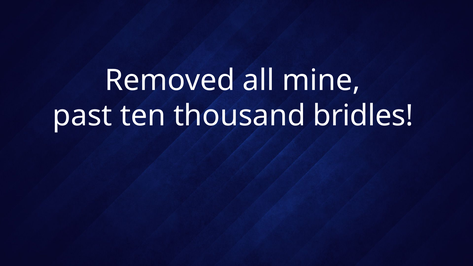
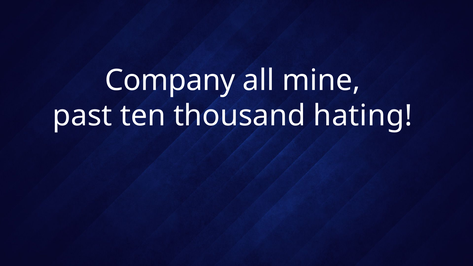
Removed: Removed -> Company (170, 80)
bridles: bridles -> hating (363, 116)
